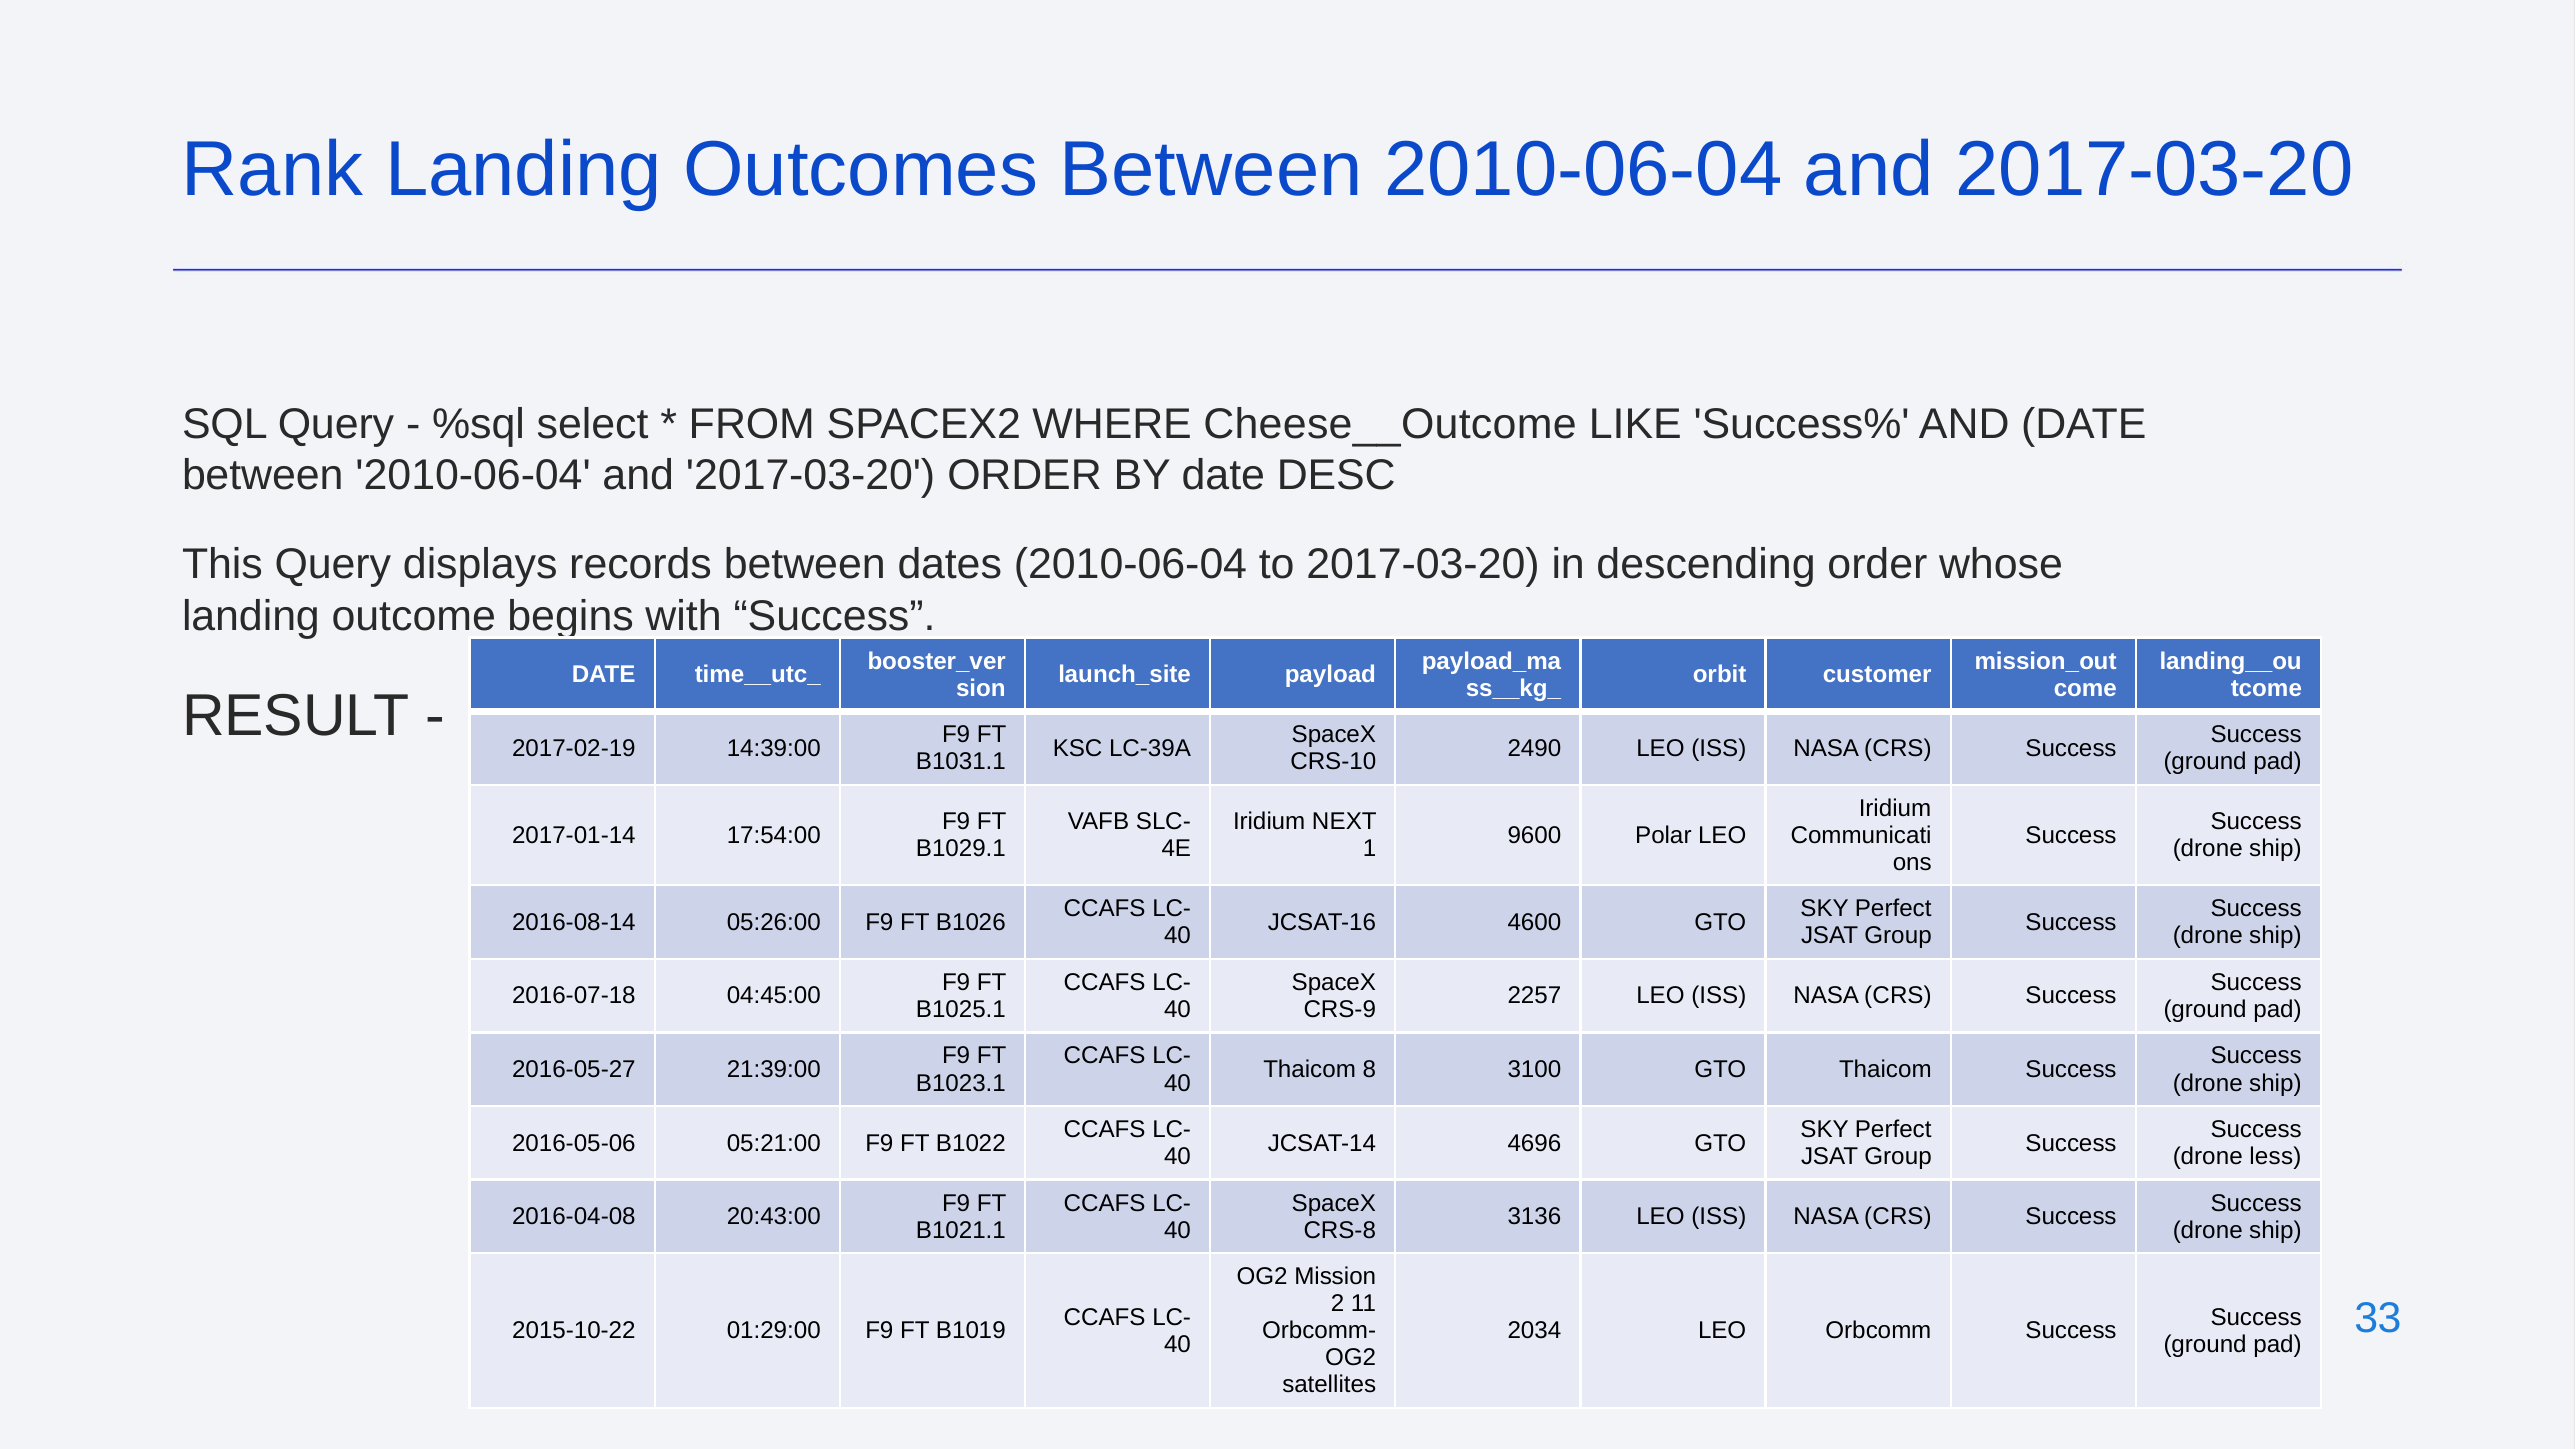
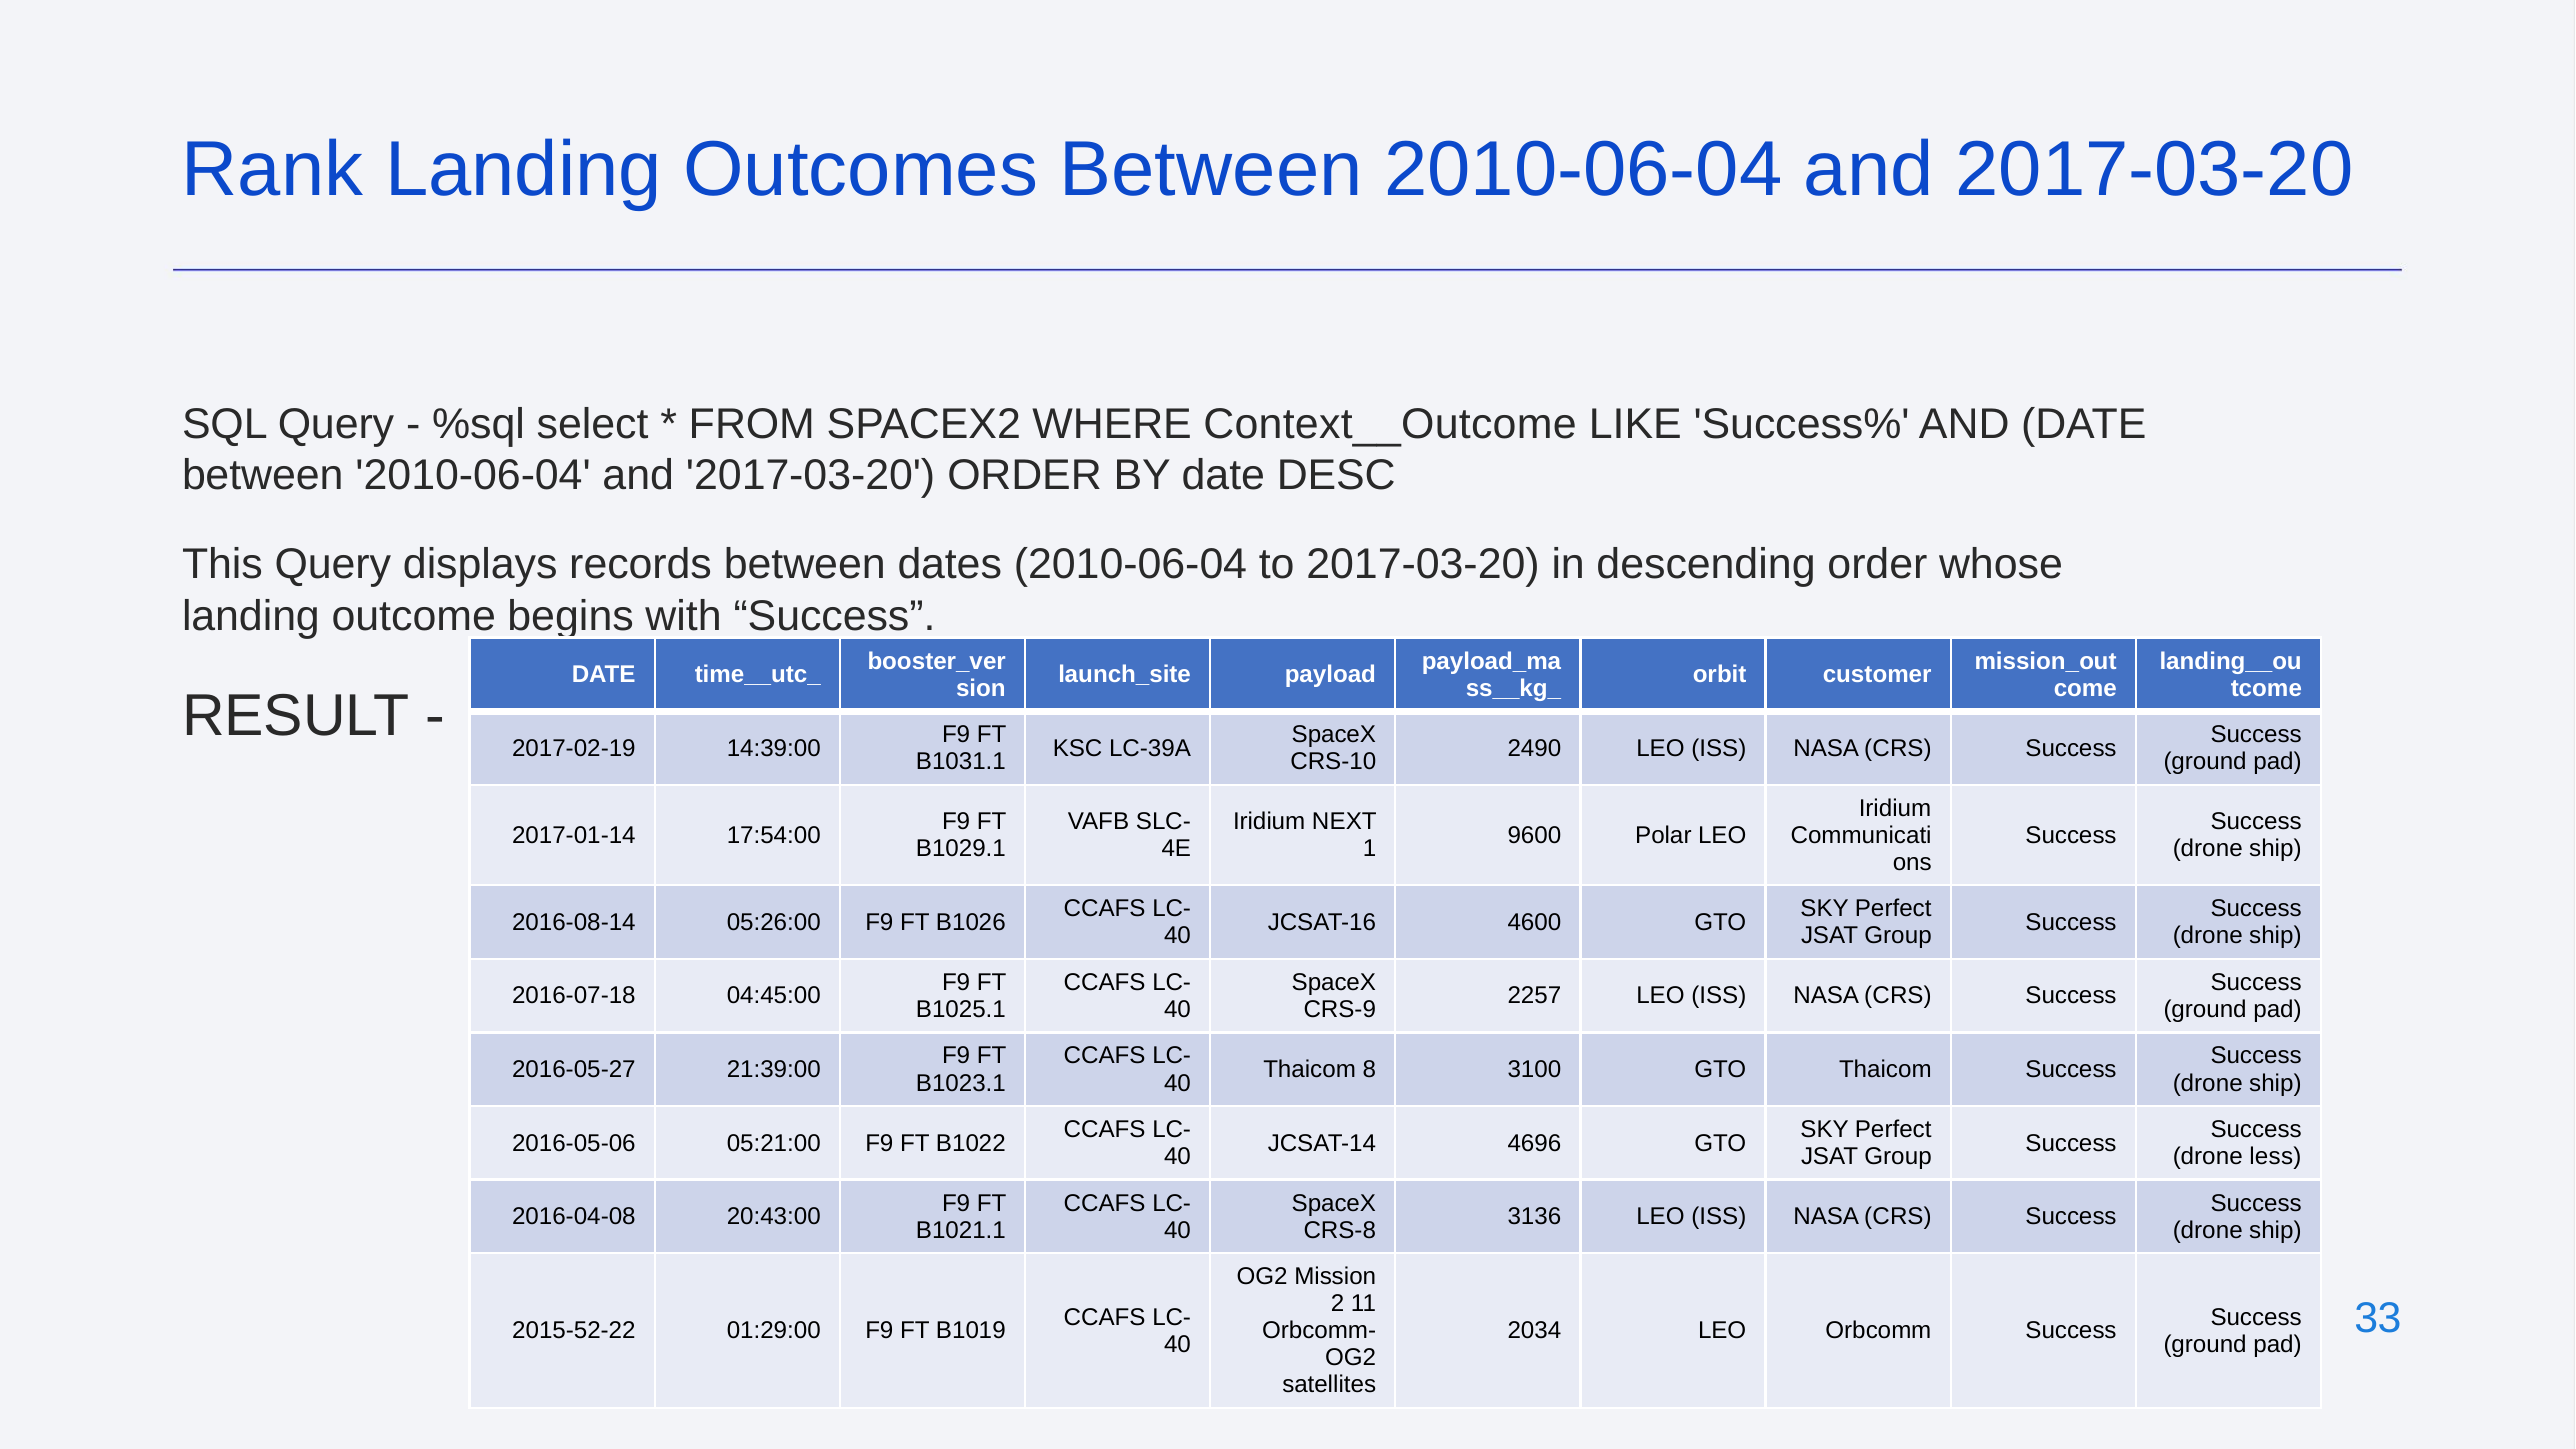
Cheese__Outcome: Cheese__Outcome -> Context__Outcome (1390, 424)
2015-10-22: 2015-10-22 -> 2015-52-22 (574, 1331)
